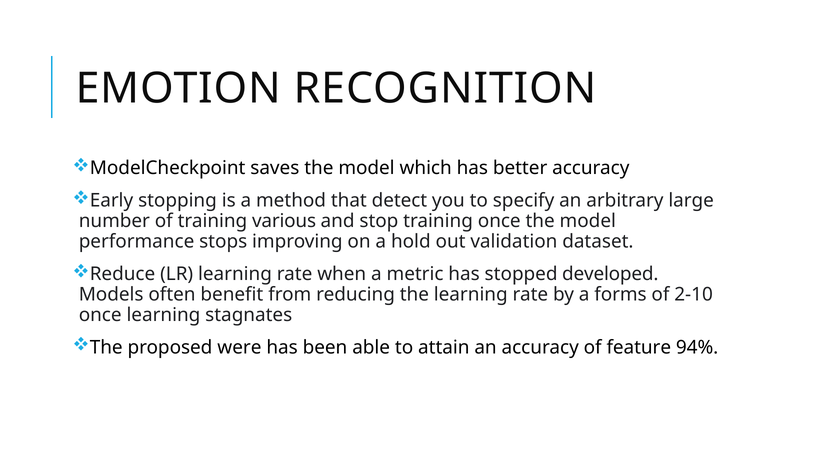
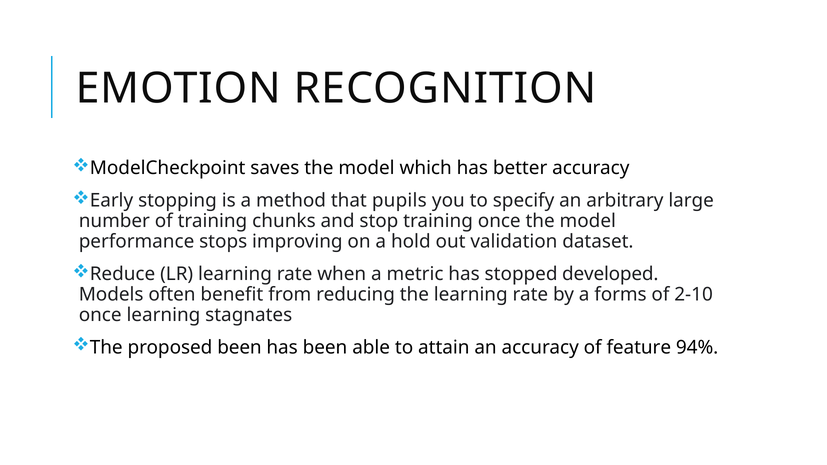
detect: detect -> pupils (399, 201)
various: various -> chunks (284, 221)
proposed were: were -> been (240, 348)
